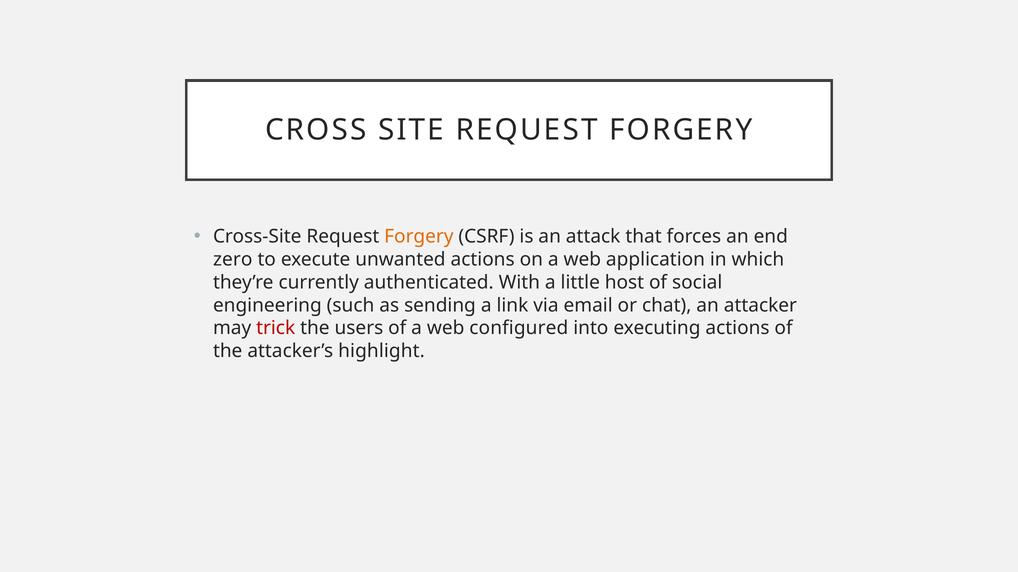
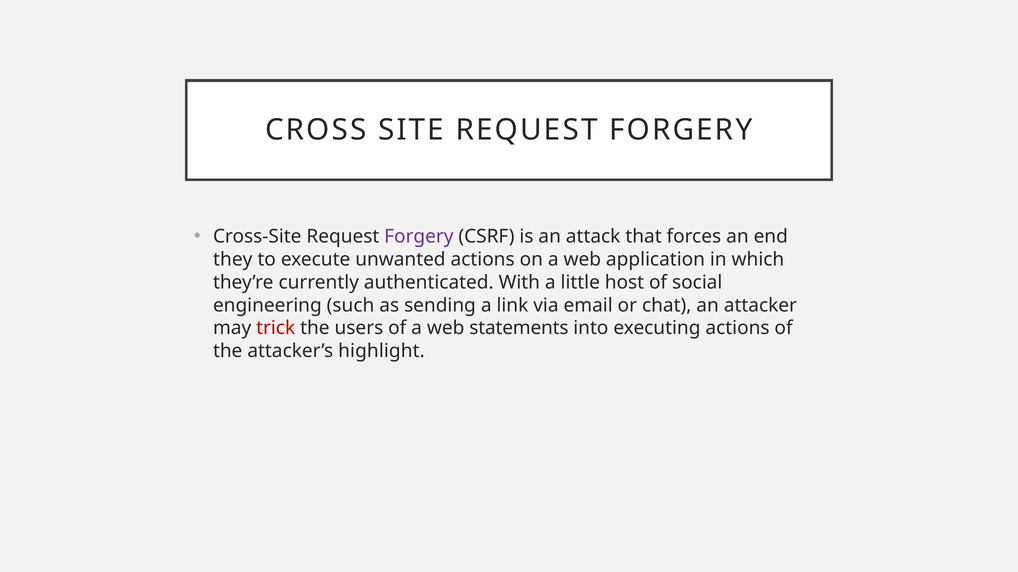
Forgery colour: orange -> purple (419, 237)
zero: zero -> they (233, 260)
configured: configured -> statements (519, 328)
